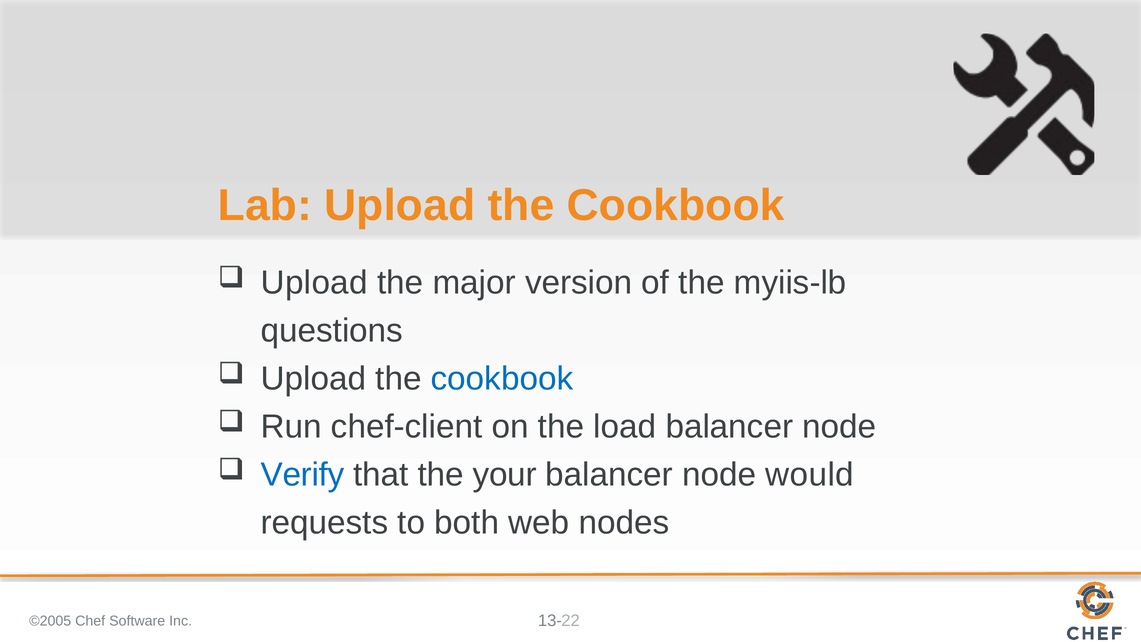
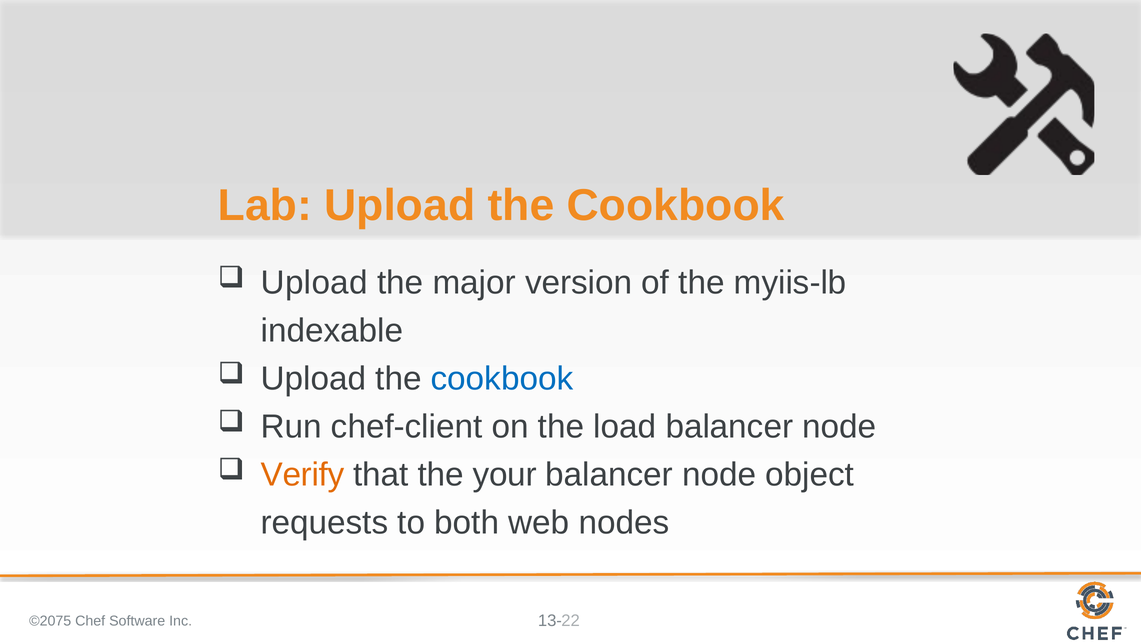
questions: questions -> indexable (332, 331)
Verify colour: blue -> orange (302, 475)
would: would -> object (810, 475)
©2005: ©2005 -> ©2075 (50, 621)
